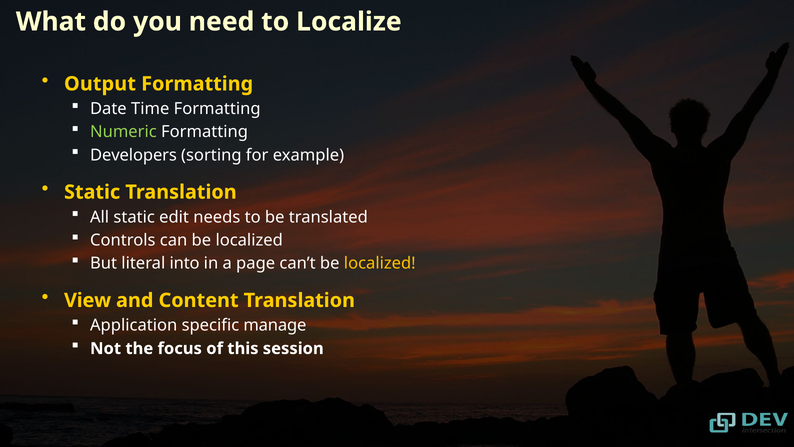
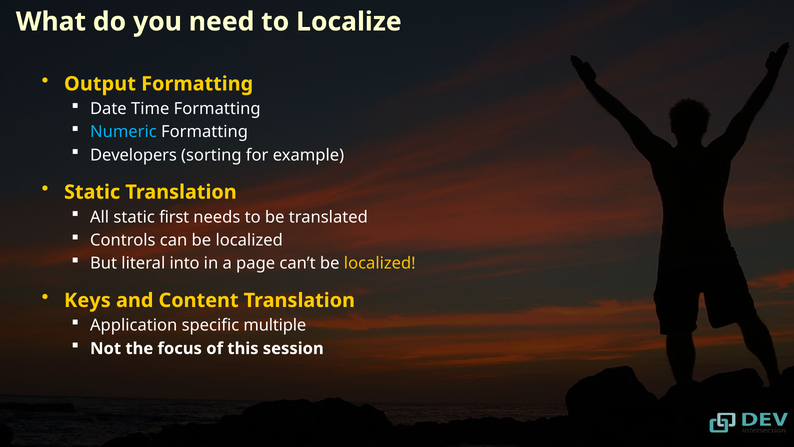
Numeric colour: light green -> light blue (123, 132)
edit: edit -> first (174, 217)
View: View -> Keys (87, 300)
manage: manage -> multiple (275, 325)
